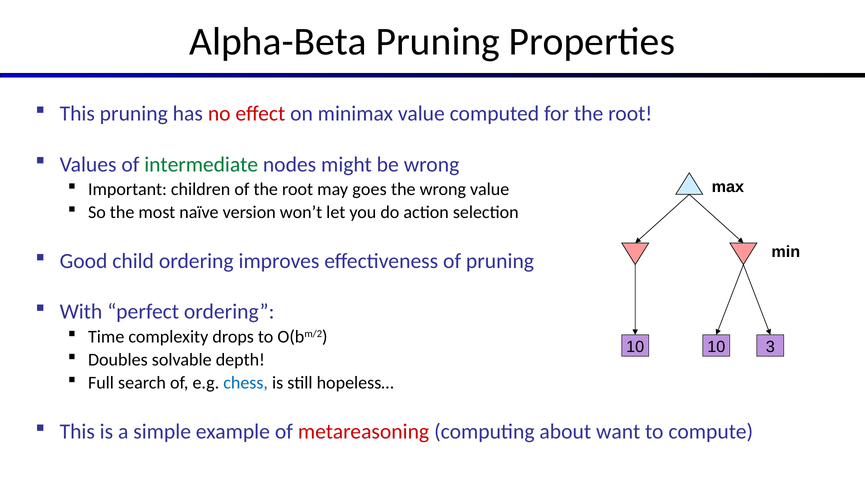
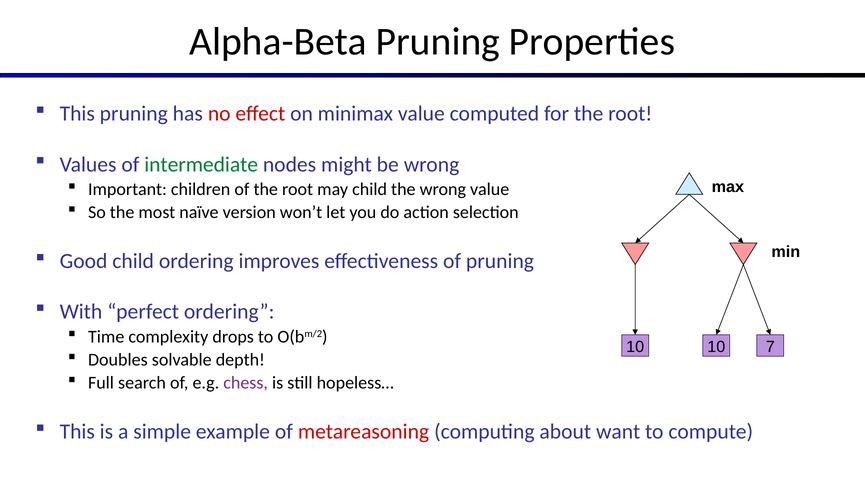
may goes: goes -> child (370, 190)
3: 3 -> 7 (770, 347)
chess colour: blue -> purple (246, 383)
